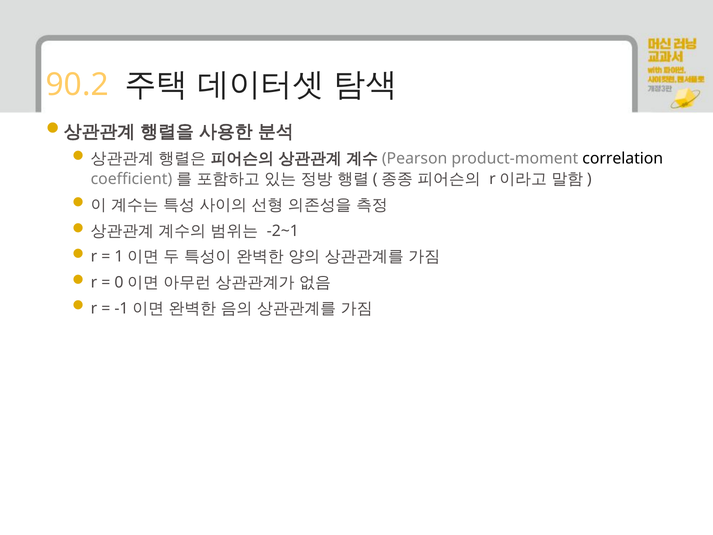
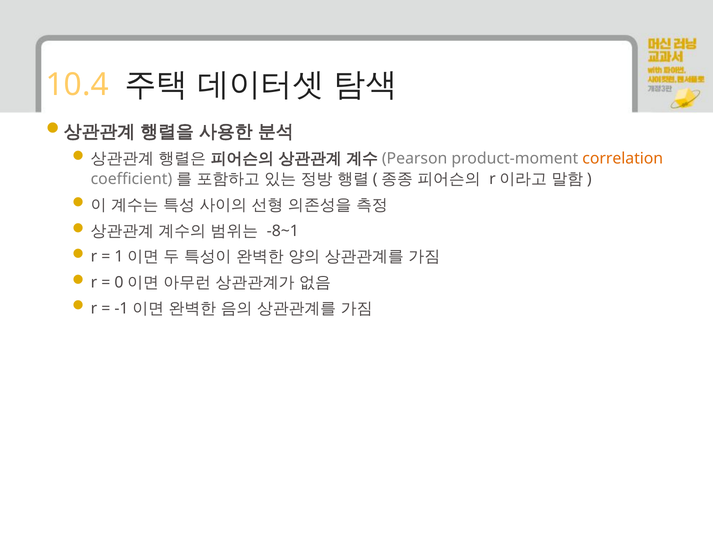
90.2: 90.2 -> 10.4 (77, 85)
correlation colour: black -> orange (623, 158)
-2~1: -2~1 -> -8~1 (283, 231)
